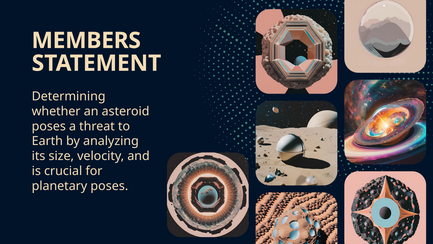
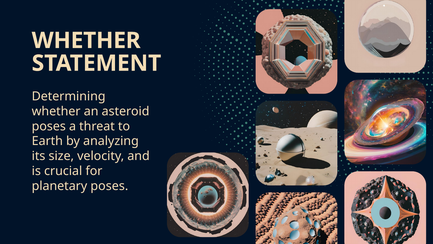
MEMBERS: MEMBERS -> WHETHER (86, 40)
